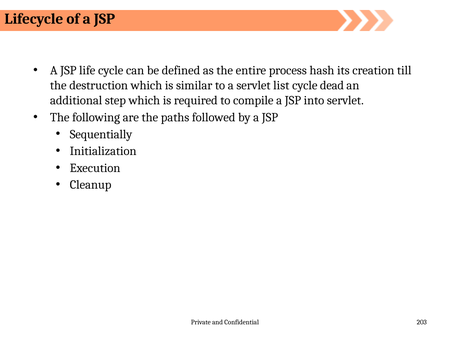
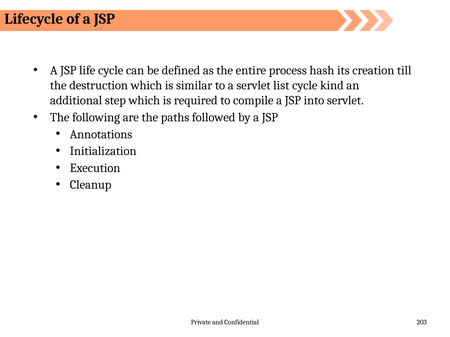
dead: dead -> kind (332, 86)
Sequentially: Sequentially -> Annotations (101, 134)
